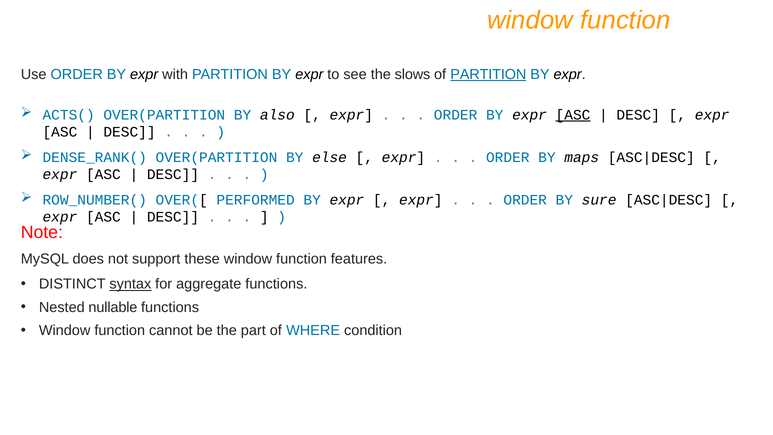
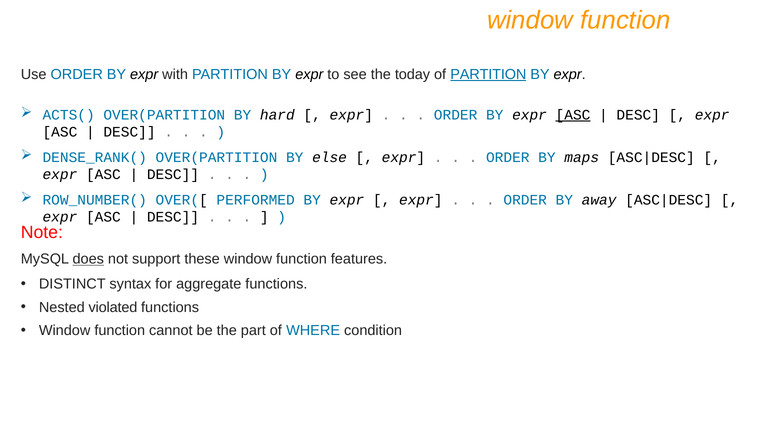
slows: slows -> today (412, 74)
also: also -> hard (277, 115)
sure: sure -> away (599, 200)
does underline: none -> present (88, 259)
syntax underline: present -> none (130, 284)
nullable: nullable -> violated (113, 307)
